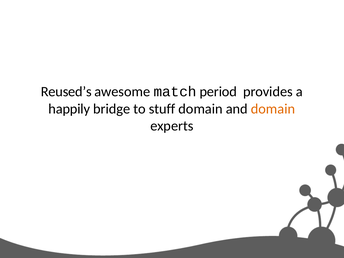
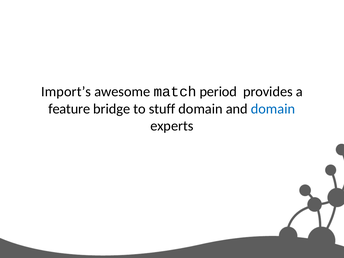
Reused’s: Reused’s -> Import’s (66, 92)
happily: happily -> feature (69, 109)
domain colour: orange -> blue (273, 109)
